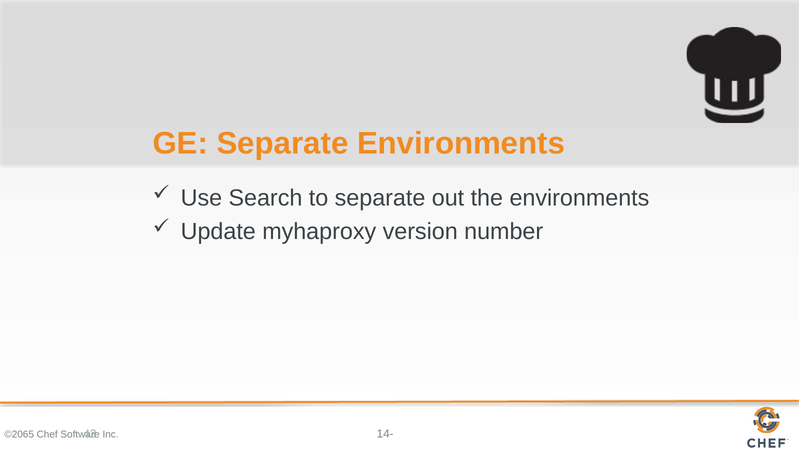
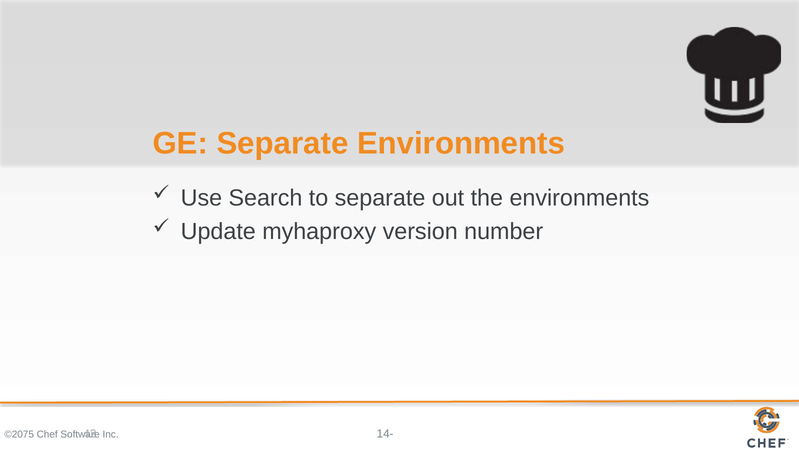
©2065: ©2065 -> ©2075 (19, 435)
